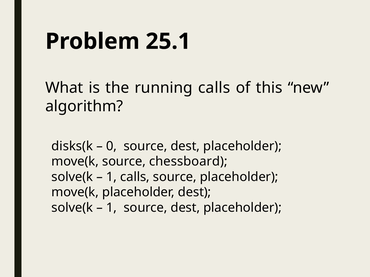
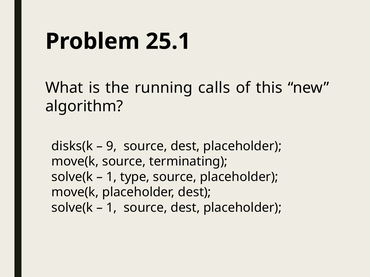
0: 0 -> 9 (112, 146)
chessboard: chessboard -> terminating (188, 162)
1 calls: calls -> type (135, 177)
